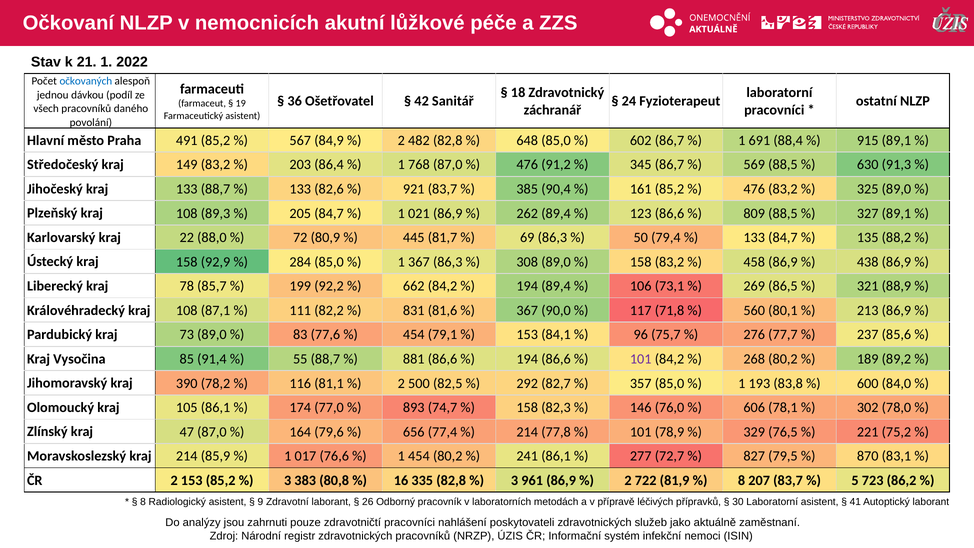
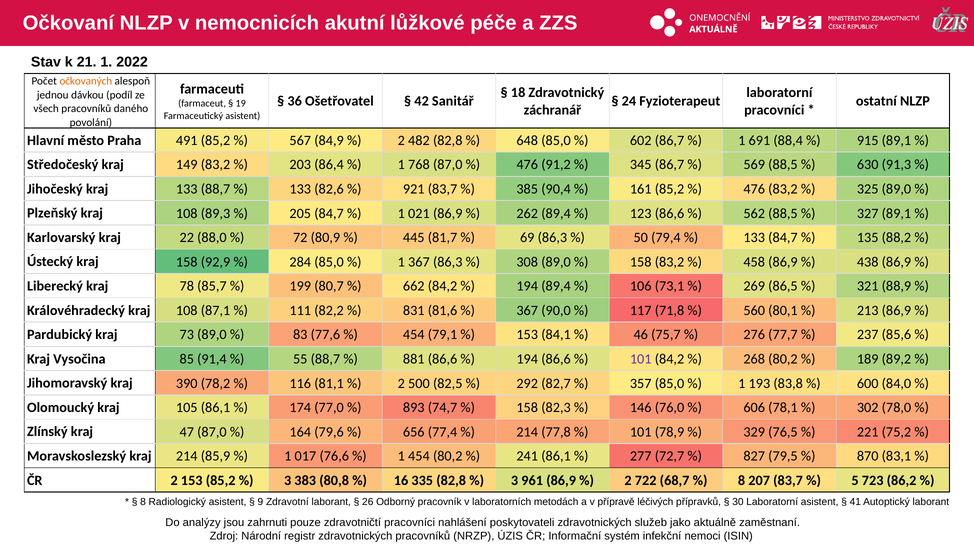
očkovaných colour: blue -> orange (86, 81)
809: 809 -> 562 (754, 213)
92,2: 92,2 -> 80,7 (329, 286)
96: 96 -> 46 (641, 335)
81,9: 81,9 -> 68,7 (675, 480)
